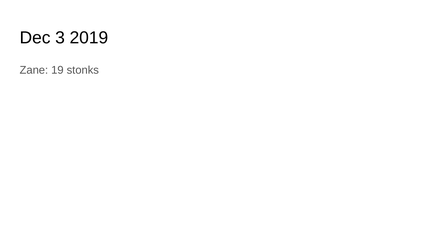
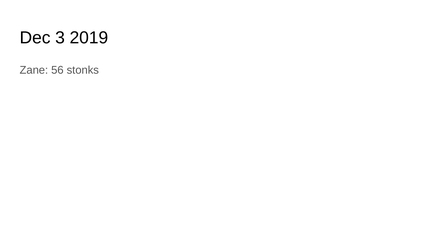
19: 19 -> 56 (57, 70)
